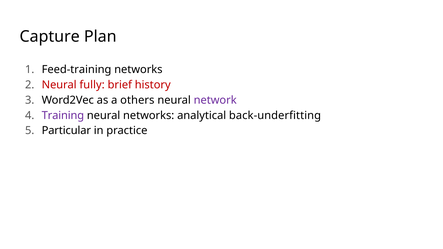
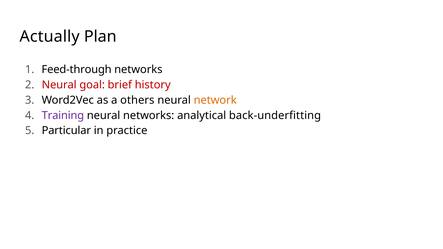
Capture: Capture -> Actually (50, 37)
Feed-training: Feed-training -> Feed-through (77, 70)
fully: fully -> goal (92, 85)
network colour: purple -> orange (215, 100)
